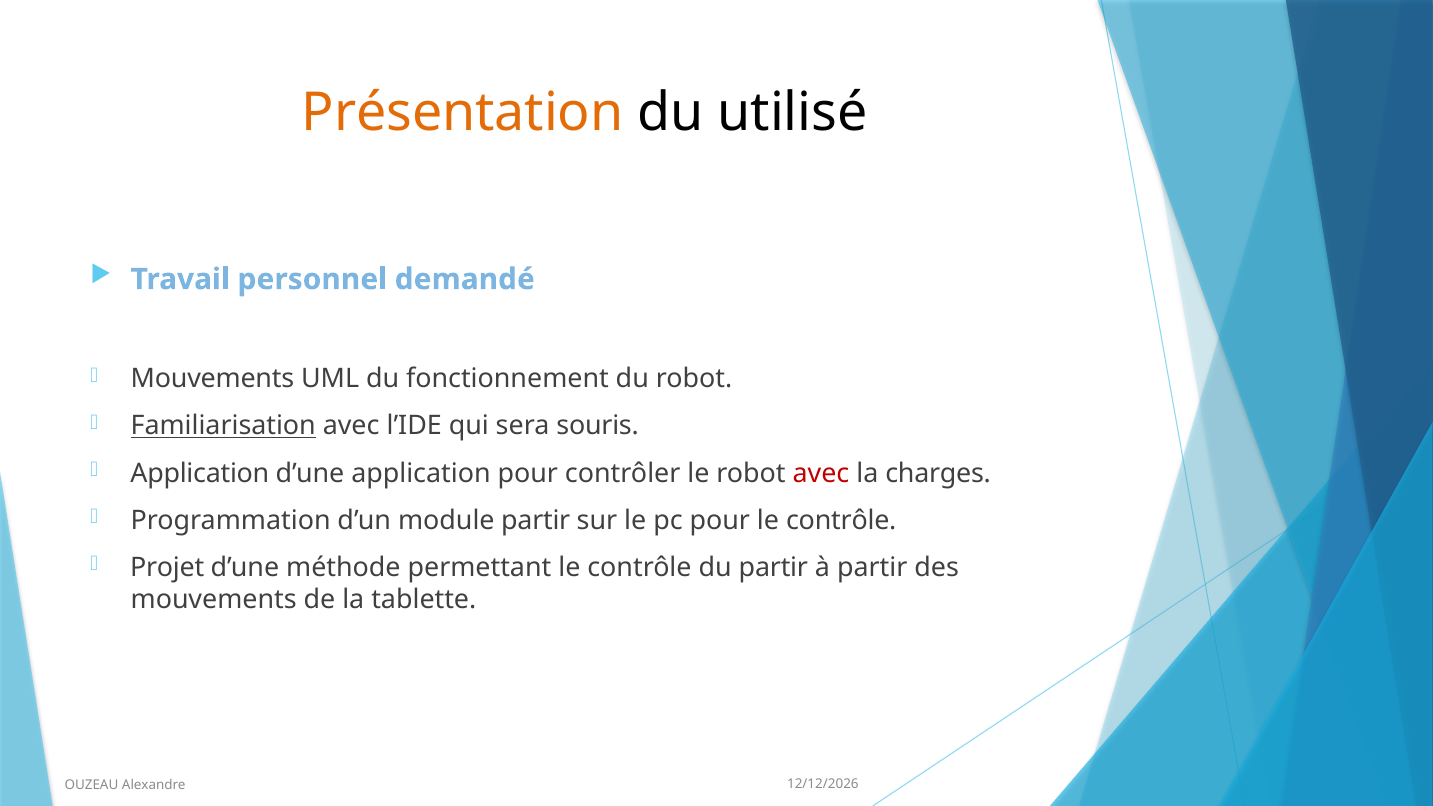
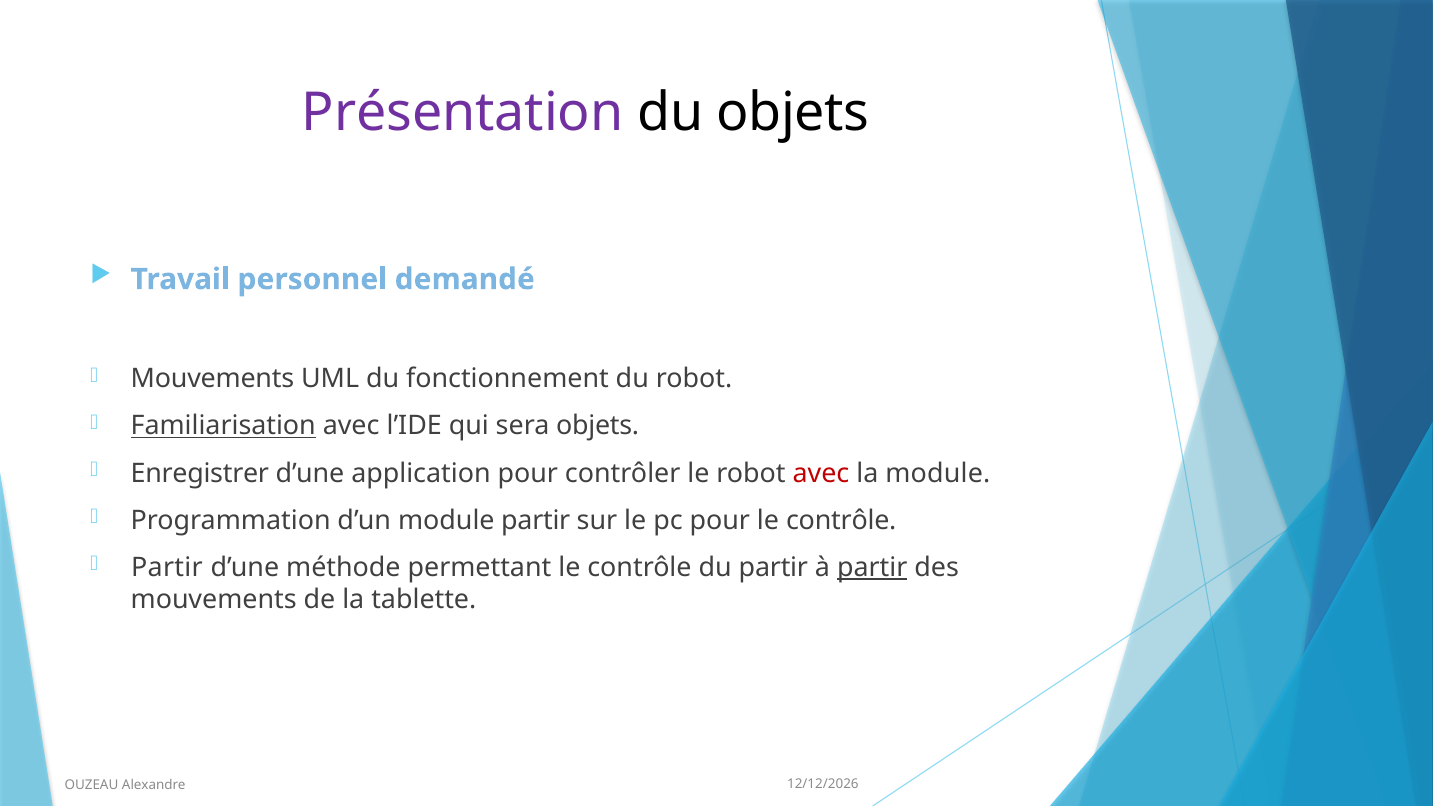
Présentation colour: orange -> purple (463, 113)
du utilisé: utilisé -> objets (793, 113)
sera souris: souris -> objets (598, 426)
Application: Application -> Enregistrer (200, 473)
la charges: charges -> module (938, 473)
Projet: Projet -> Partir (167, 568)
partir underline: none -> present (872, 568)
